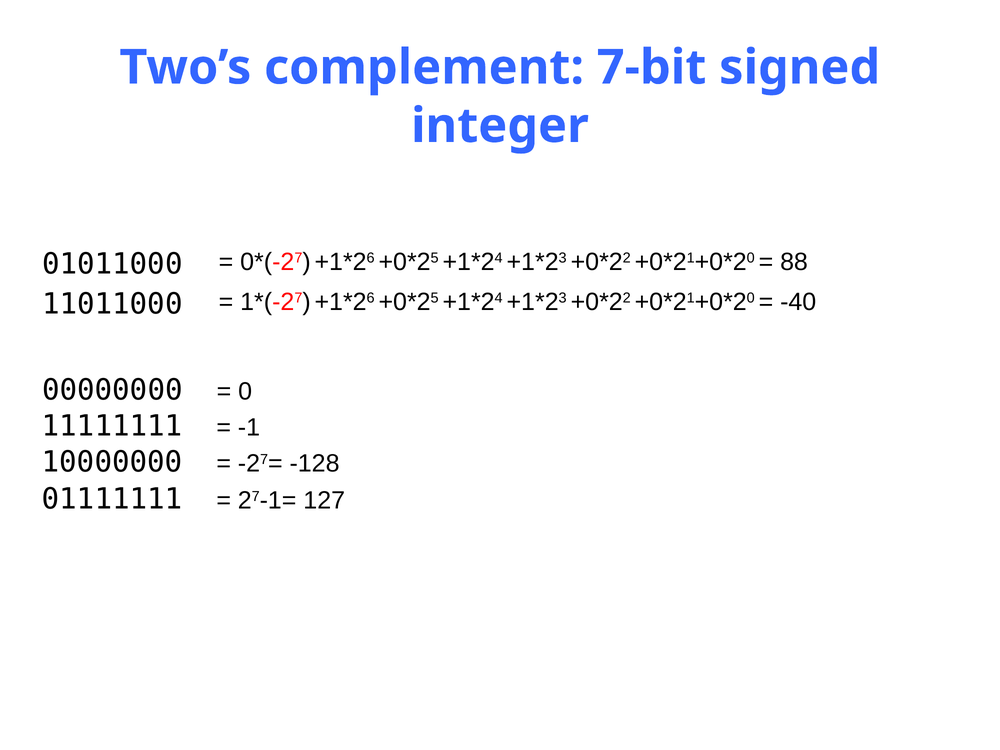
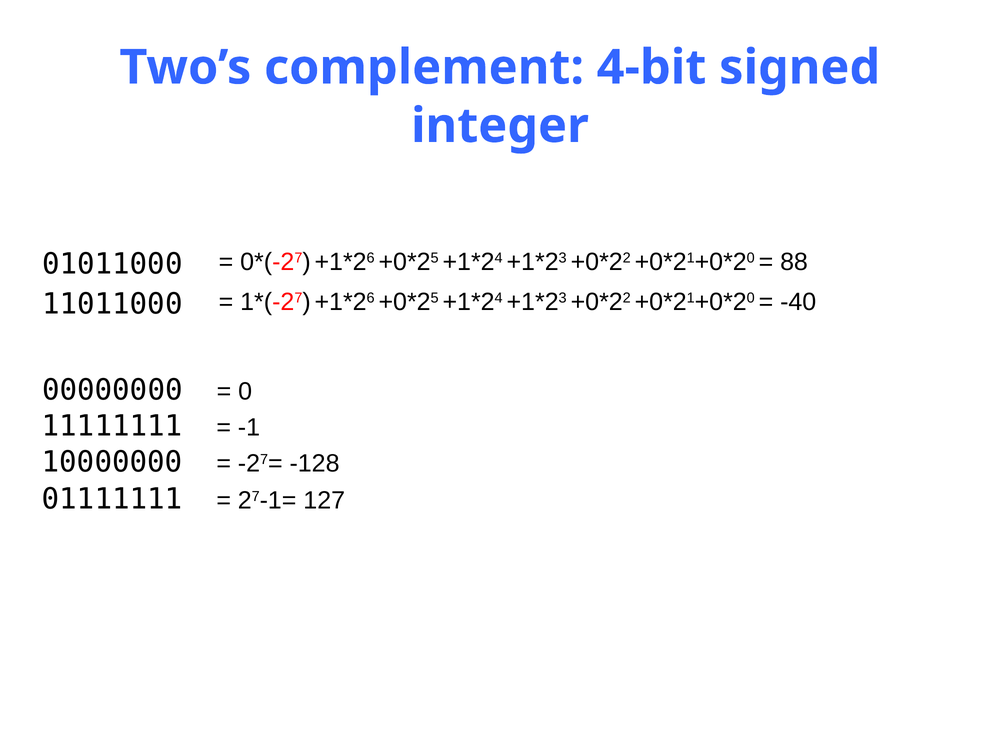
7-bit: 7-bit -> 4-bit (652, 68)
